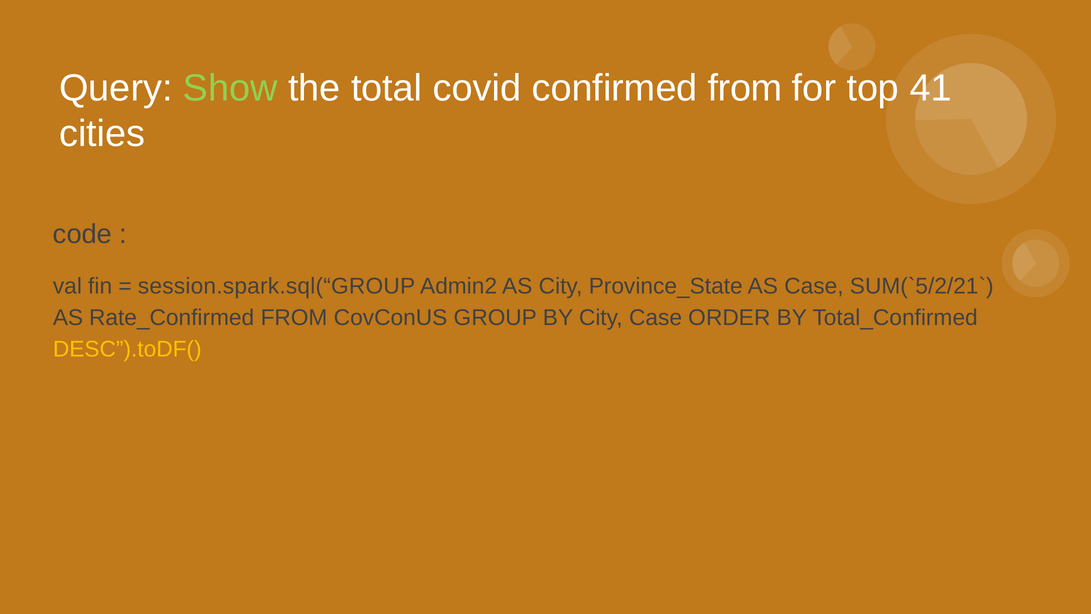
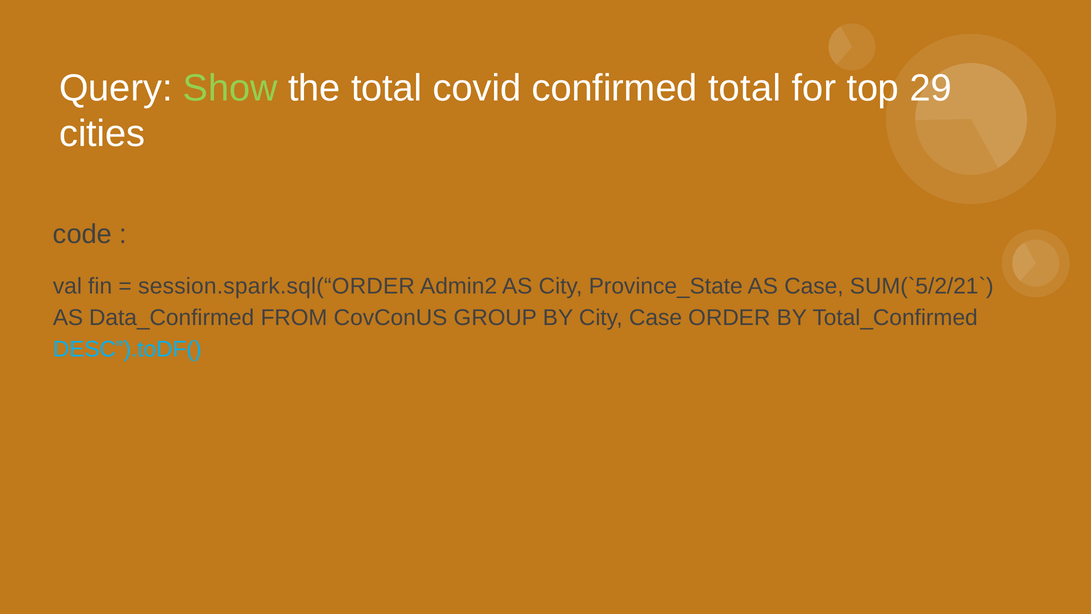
confirmed from: from -> total (745, 88)
41: 41 -> 29 (931, 88)
session.spark.sql(“GROUP: session.spark.sql(“GROUP -> session.spark.sql(“ORDER (276, 286)
Rate_Confirmed: Rate_Confirmed -> Data_Confirmed (172, 317)
DESC”).toDF( colour: yellow -> light blue (127, 349)
